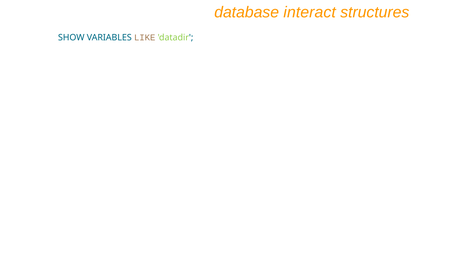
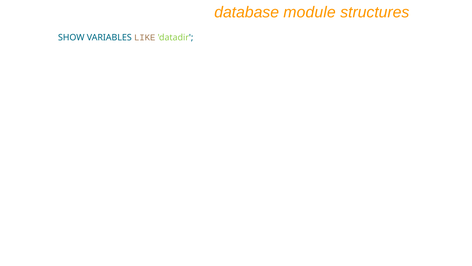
interact: interact -> module (310, 12)
